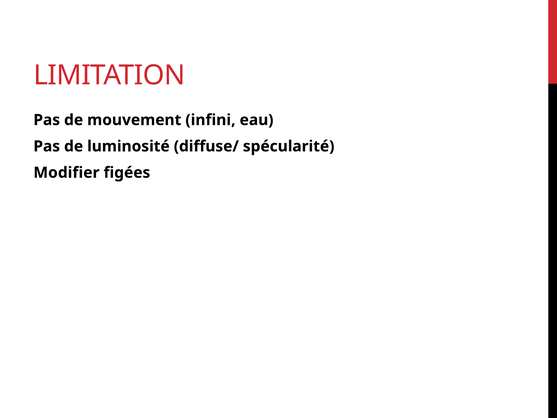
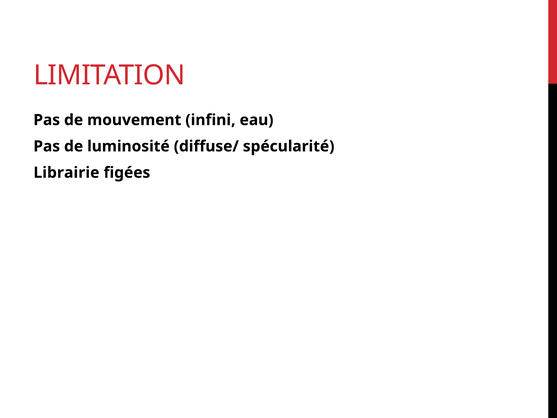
Modifier: Modifier -> Librairie (66, 173)
